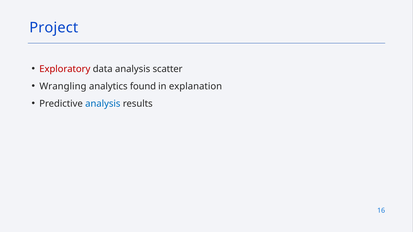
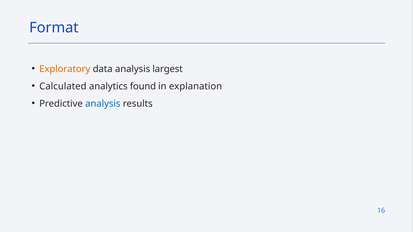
Project: Project -> Format (54, 28)
Exploratory colour: red -> orange (65, 69)
scatter: scatter -> largest (168, 69)
Wrangling: Wrangling -> Calculated (63, 86)
